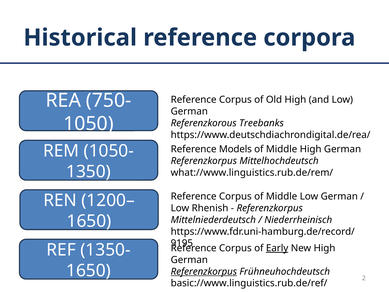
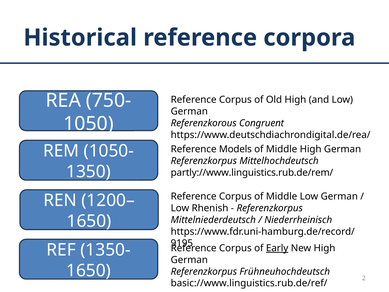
Treebanks: Treebanks -> Congruent (262, 123)
what://www.linguistics.rub.de/rem/: what://www.linguistics.rub.de/rem/ -> partly://www.linguistics.rub.de/rem/ (252, 172)
Referenzkorpus underline: present -> none (204, 271)
